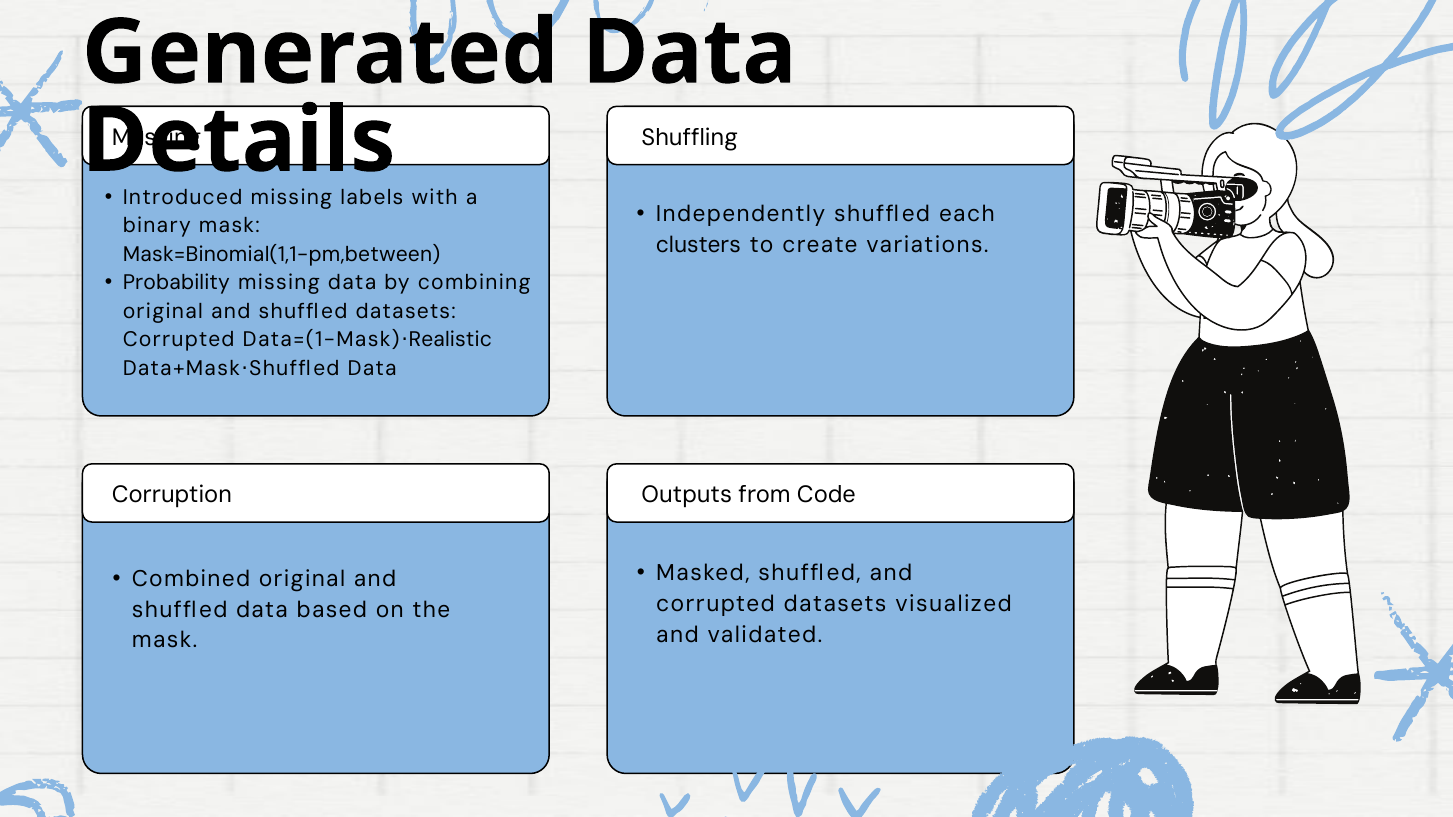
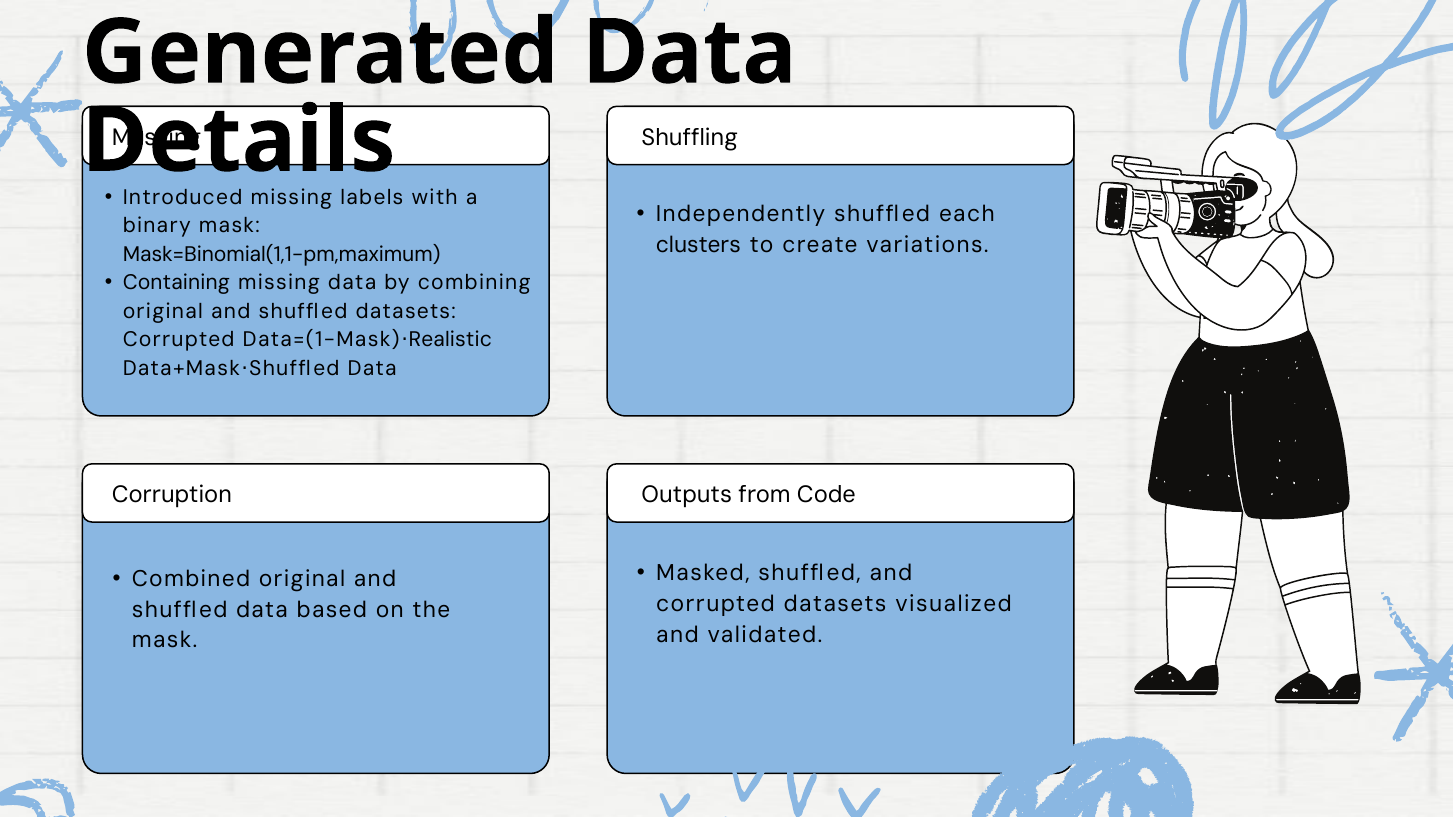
Mask=Binomial(1,1−pm,between: Mask=Binomial(1,1−pm,between -> Mask=Binomial(1,1−pm,maximum (282, 254)
Probability: Probability -> Containing (176, 283)
